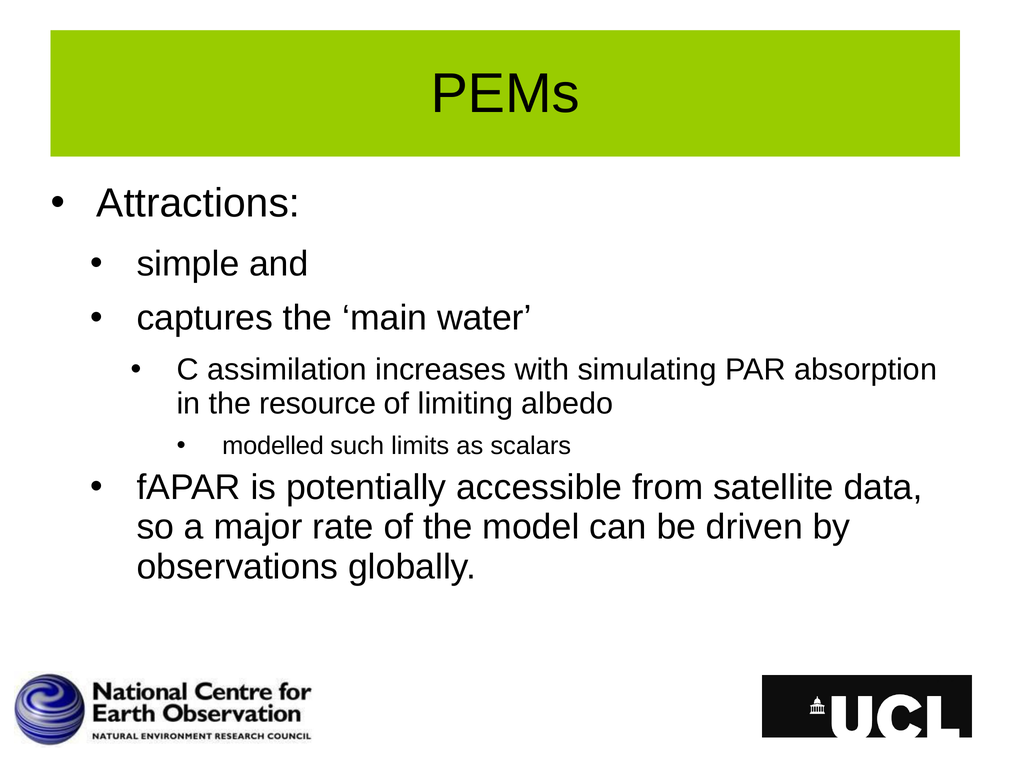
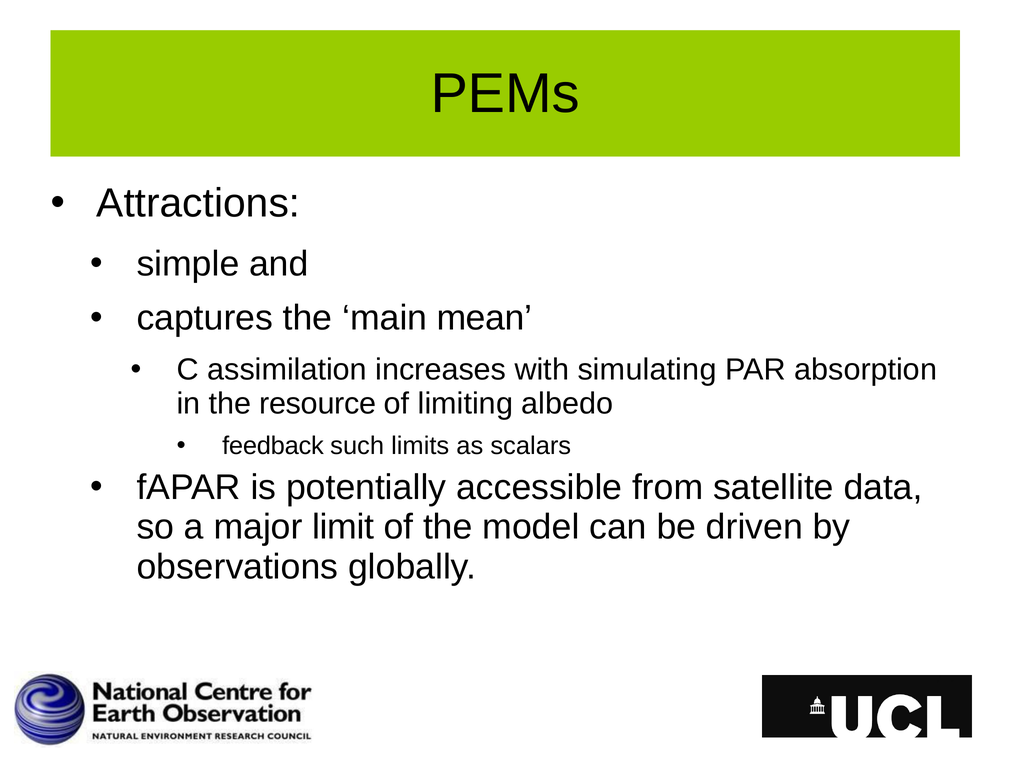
water: water -> mean (484, 318)
modelled: modelled -> feedback (273, 446)
rate: rate -> limit (343, 527)
